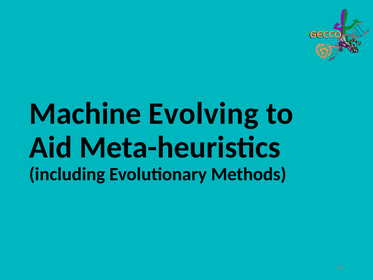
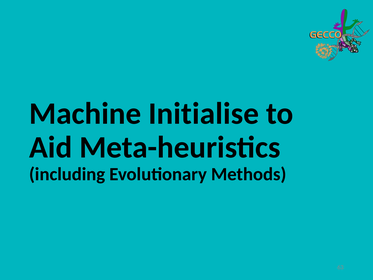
Evolving: Evolving -> Initialise (204, 114)
